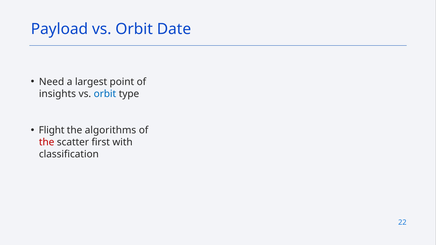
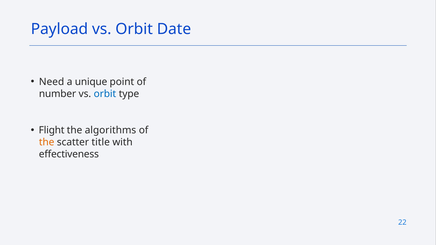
largest: largest -> unique (91, 82)
insights: insights -> number (58, 94)
the colour: red -> orange (47, 142)
first: first -> title (101, 142)
classification: classification -> effectiveness (69, 154)
